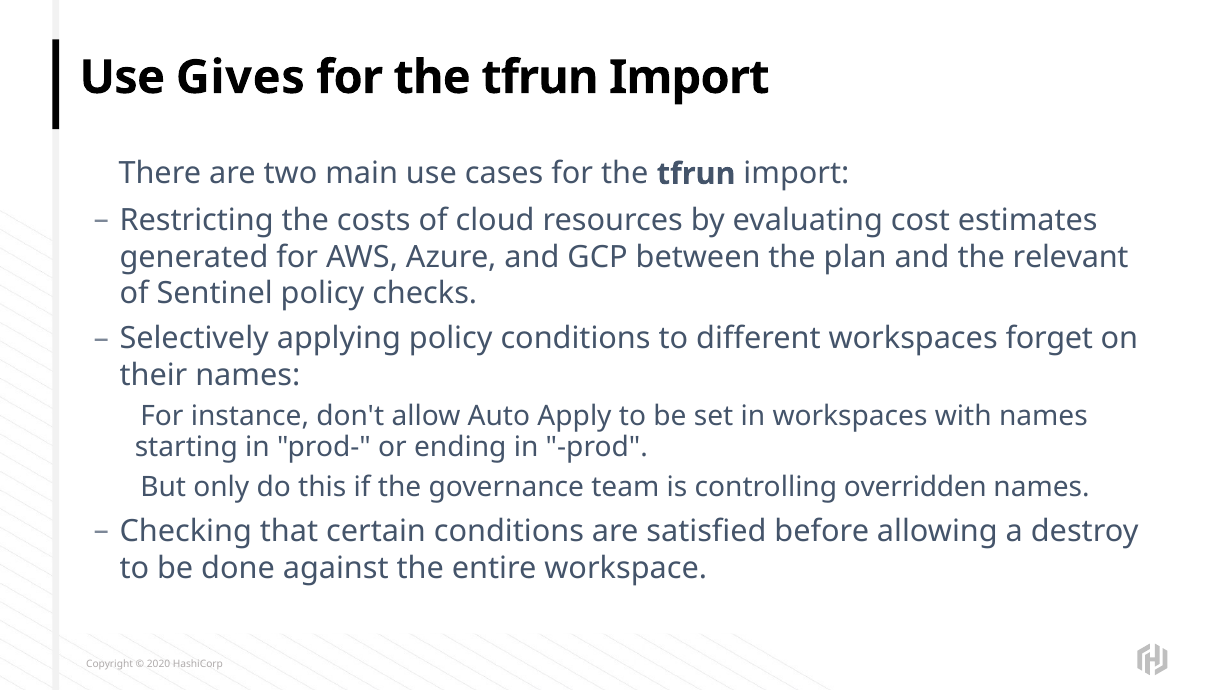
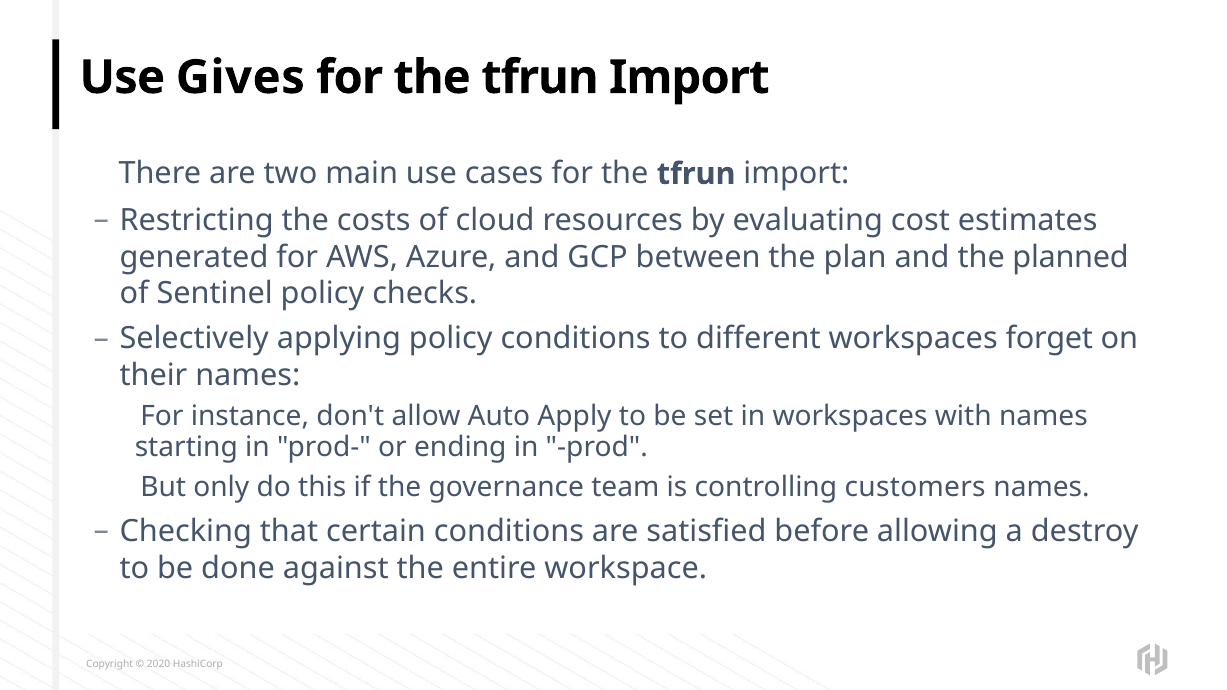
relevant: relevant -> planned (1071, 257)
overridden: overridden -> customers (915, 488)
